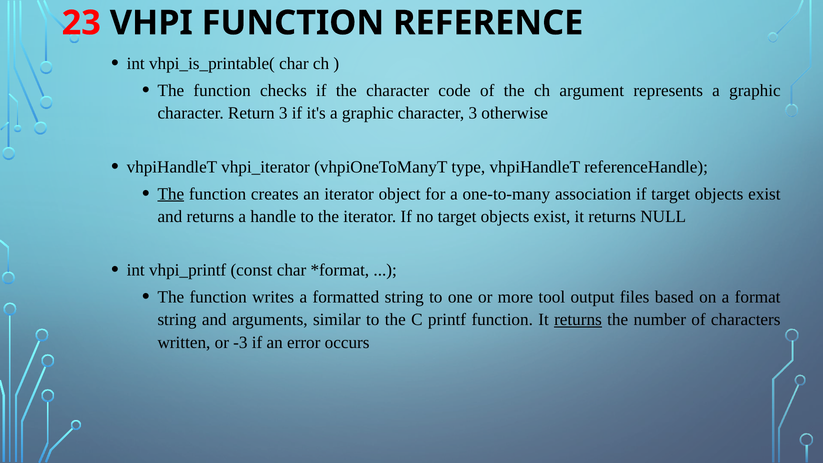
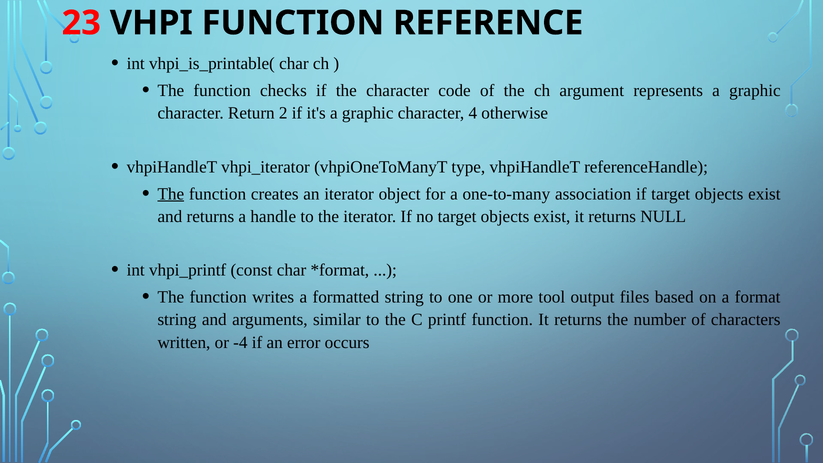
Return 3: 3 -> 2 (283, 113)
character 3: 3 -> 4 (473, 113)
returns underline: present -> none (578, 320)
-3: -3 -> -4 (240, 342)
